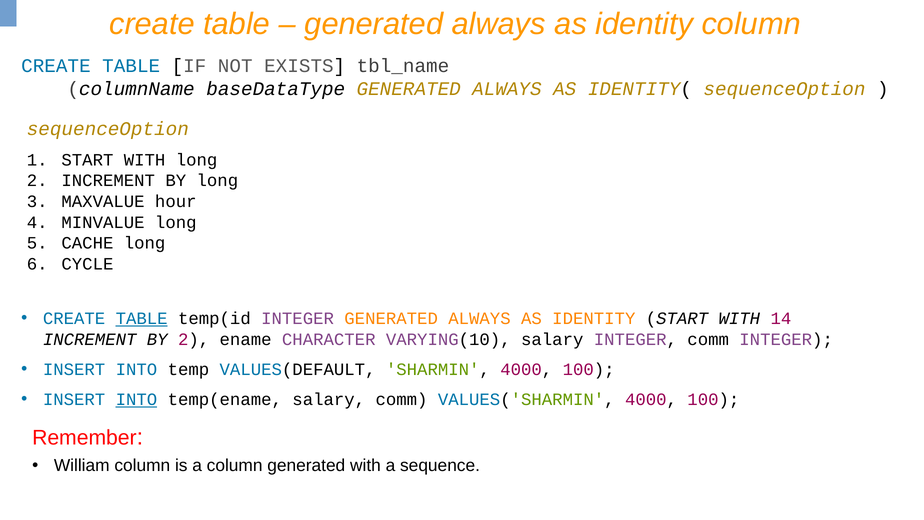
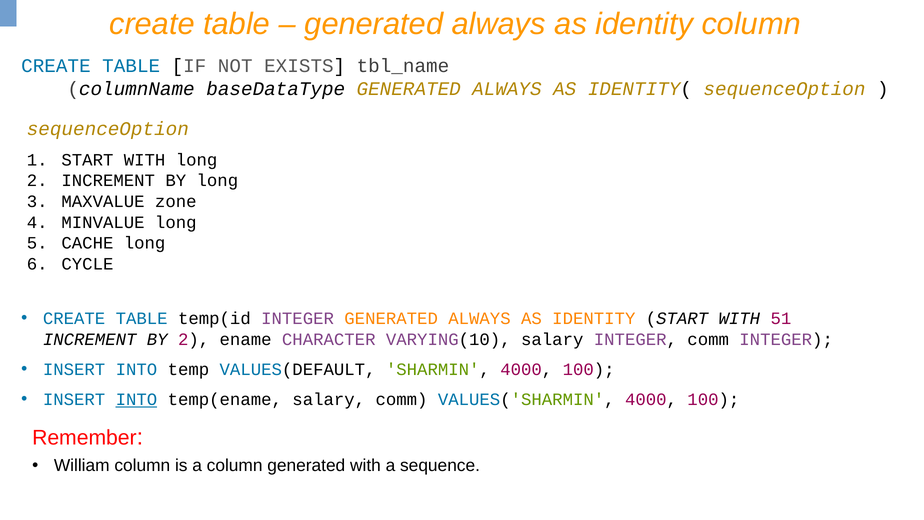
hour: hour -> zone (176, 201)
TABLE underline: present -> none (142, 319)
14: 14 -> 51 (781, 319)
